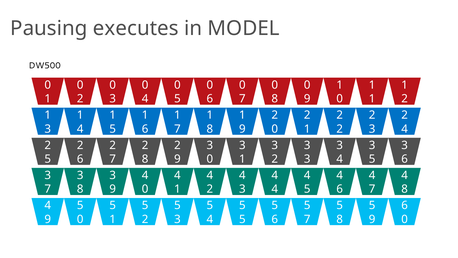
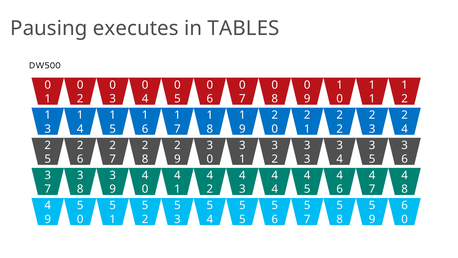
MODEL: MODEL -> TABLES (244, 28)
